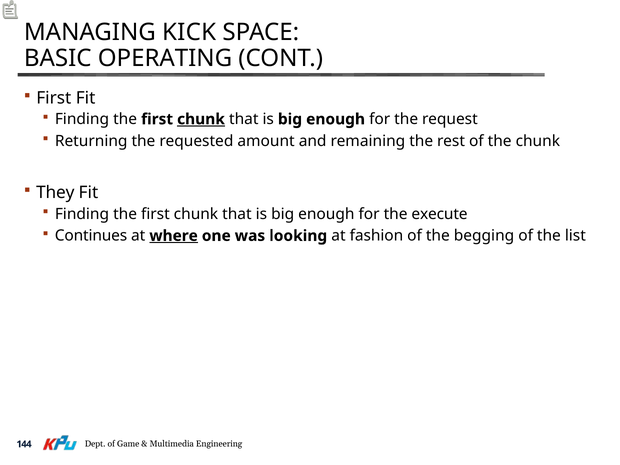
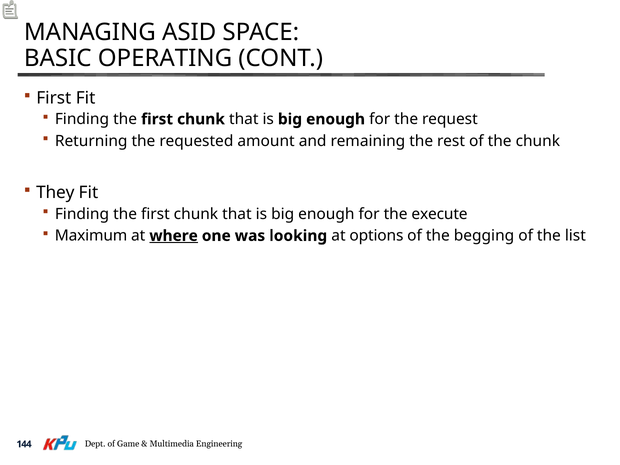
KICK: KICK -> ASID (189, 32)
chunk underline: present -> none (201, 119)
Continues: Continues -> Maximum (91, 236)
fashion: fashion -> options (376, 236)
